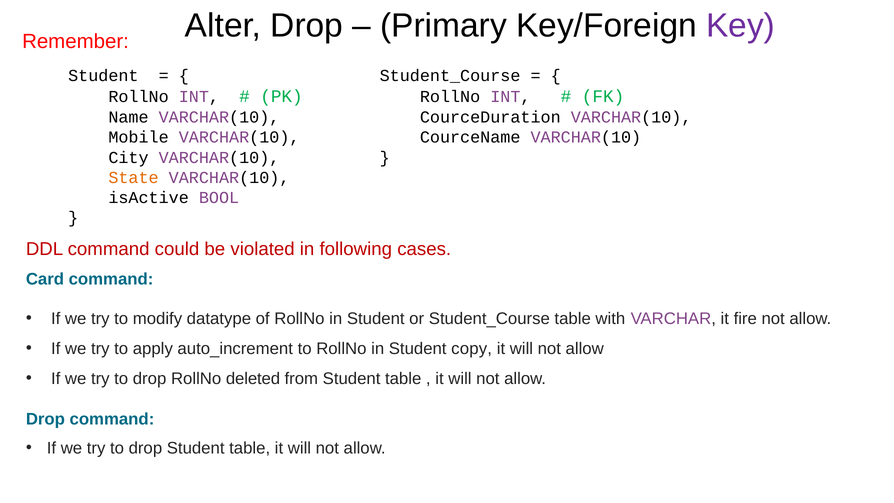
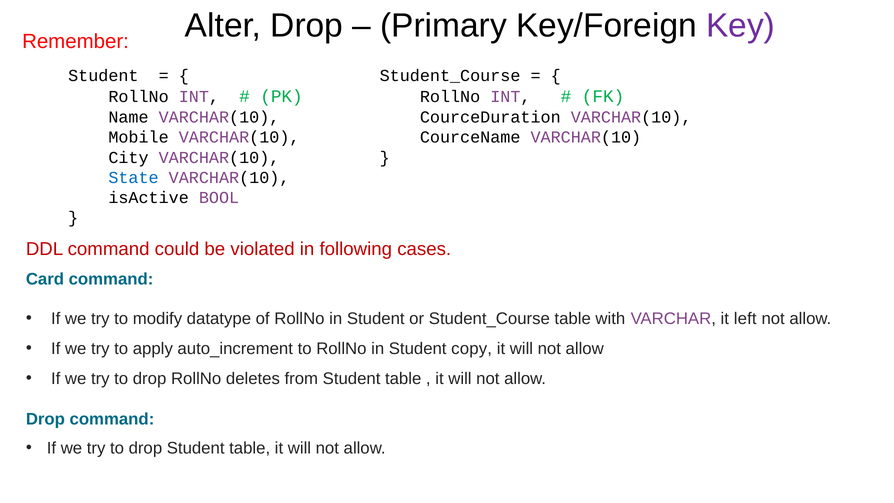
State colour: orange -> blue (134, 178)
fire: fire -> left (745, 318)
deleted: deleted -> deletes (253, 379)
